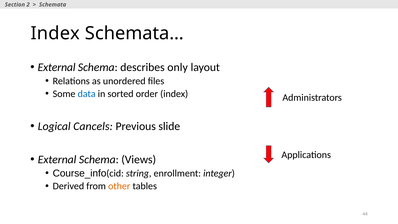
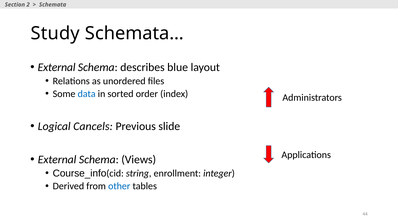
Index: Index -> Study (55, 33)
only: only -> blue (178, 67)
other colour: orange -> blue (119, 186)
